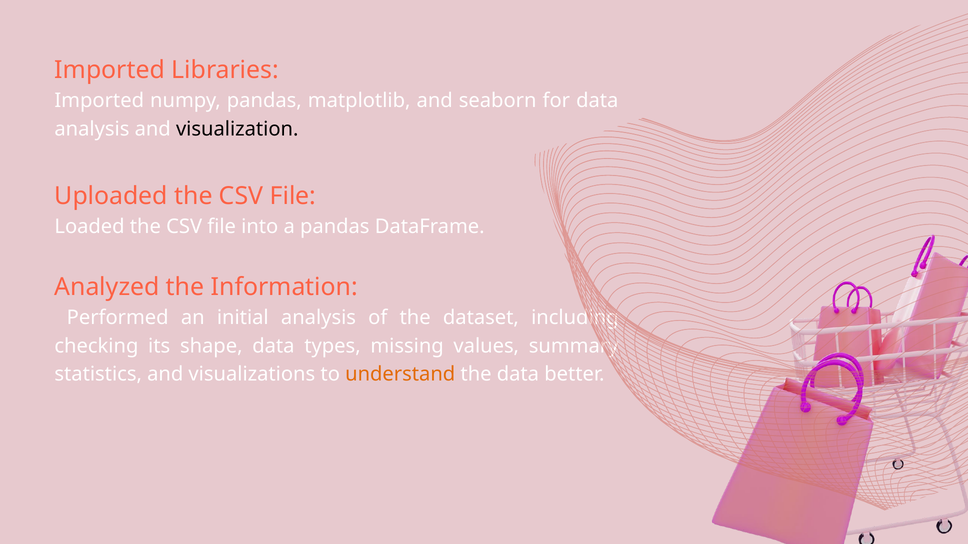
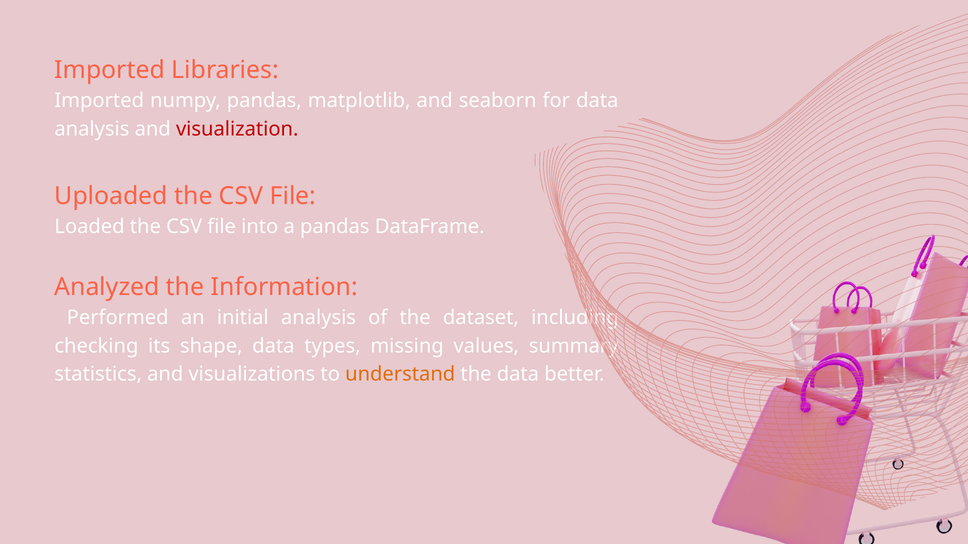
visualization colour: black -> red (237, 129)
